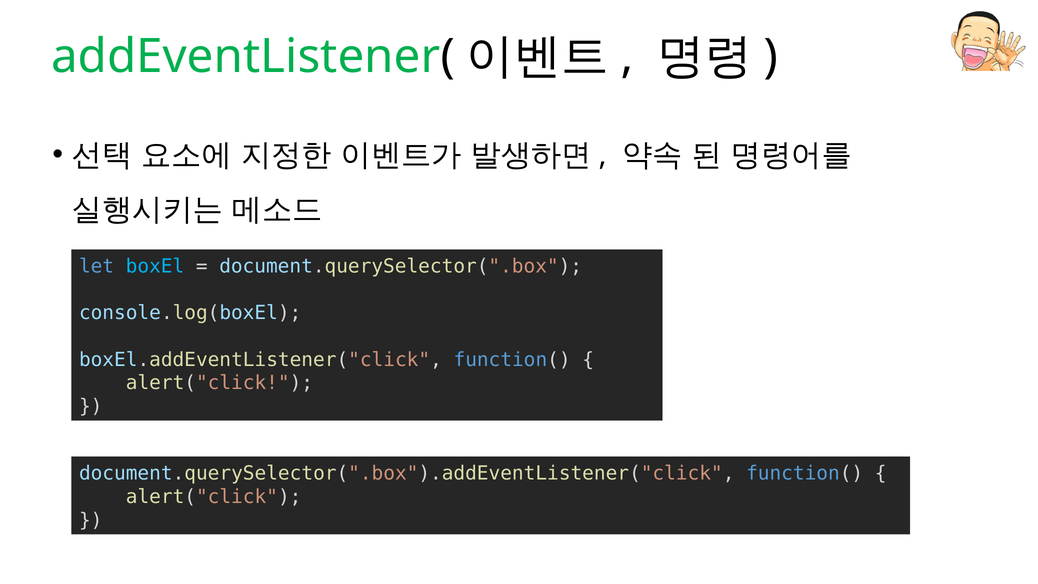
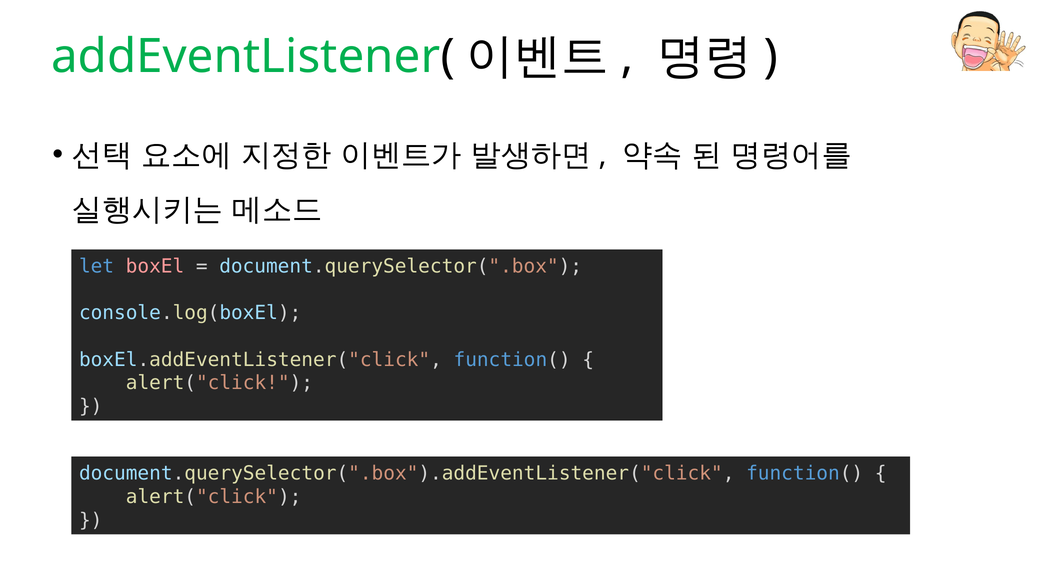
boxEl colour: light blue -> pink (155, 266)
